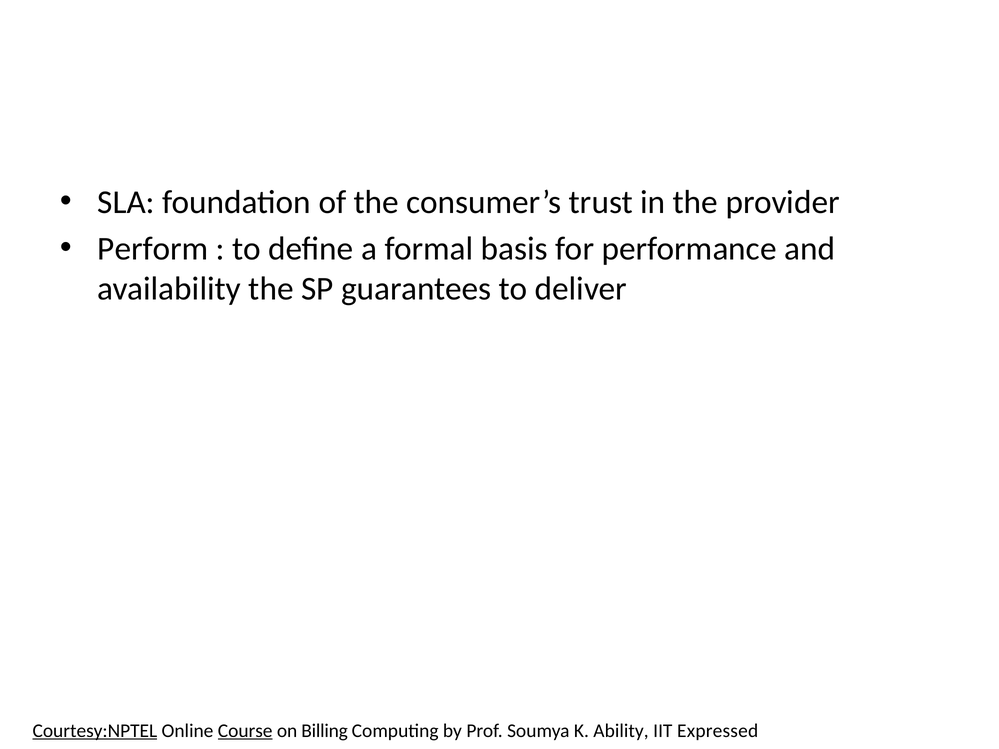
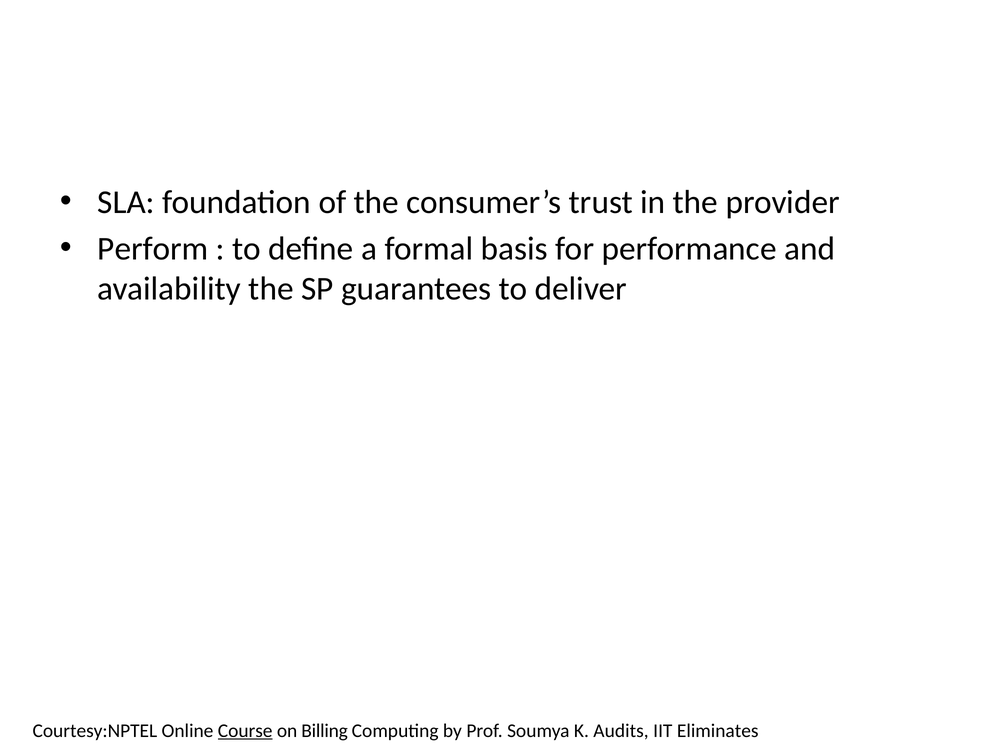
Courtesy:NPTEL underline: present -> none (95, 731)
Ability: Ability -> Audits (621, 731)
Expressed: Expressed -> Eliminates (718, 731)
